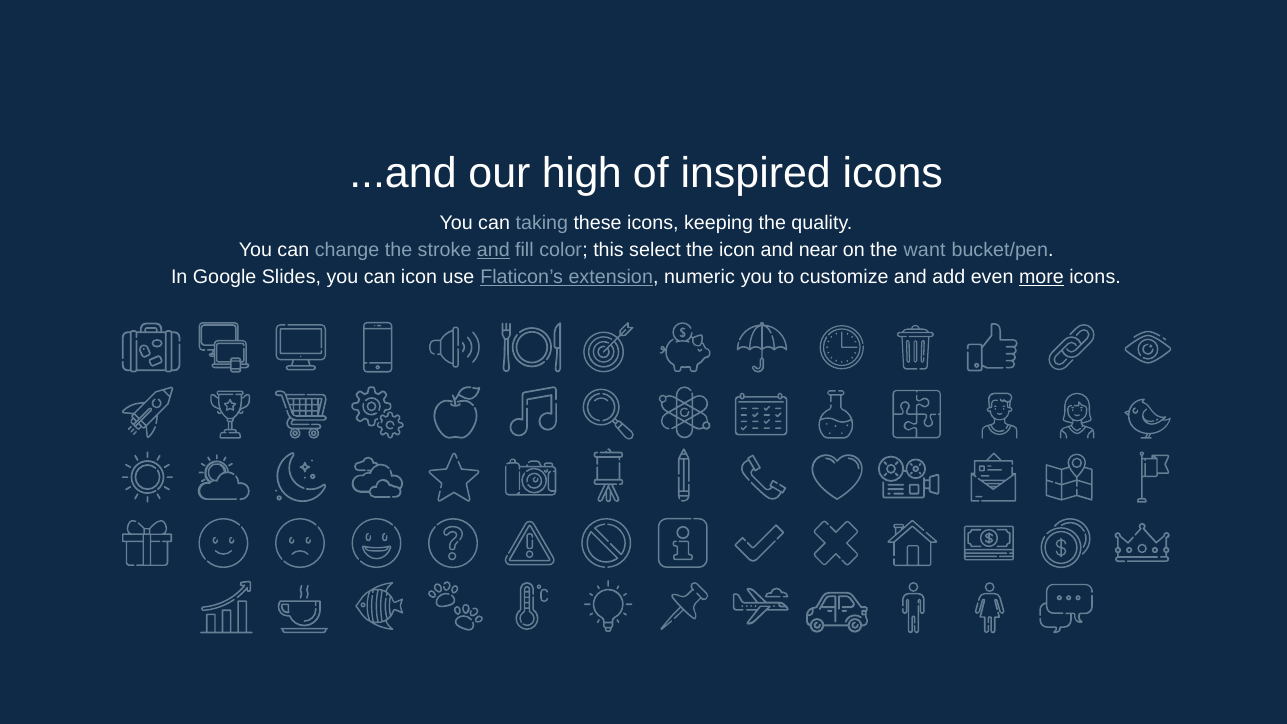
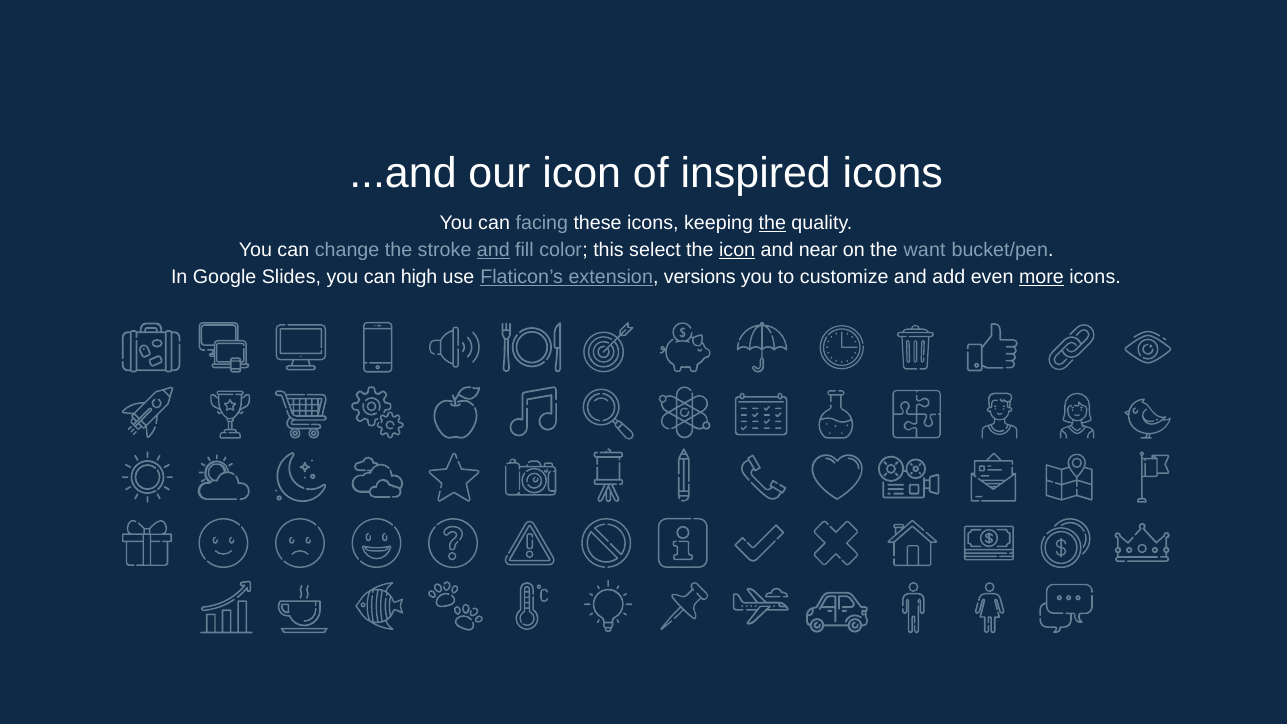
our high: high -> icon (582, 173)
taking: taking -> facing (542, 223)
the underline: none -> present (772, 223)
icon underline: none -> present (737, 250)
can icon: icon -> high (419, 277)
numeric: numeric -> versions (700, 277)
